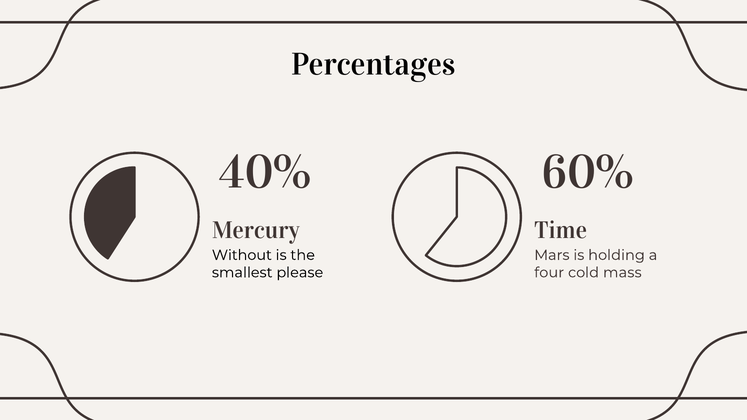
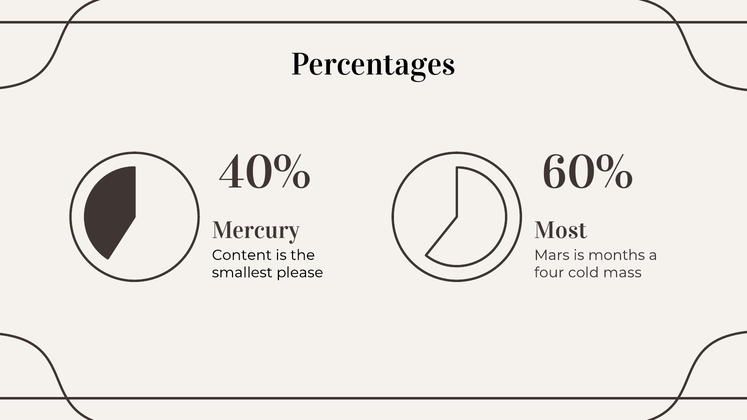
Time: Time -> Most (561, 230)
Without: Without -> Content (242, 255)
holding: holding -> months (617, 255)
